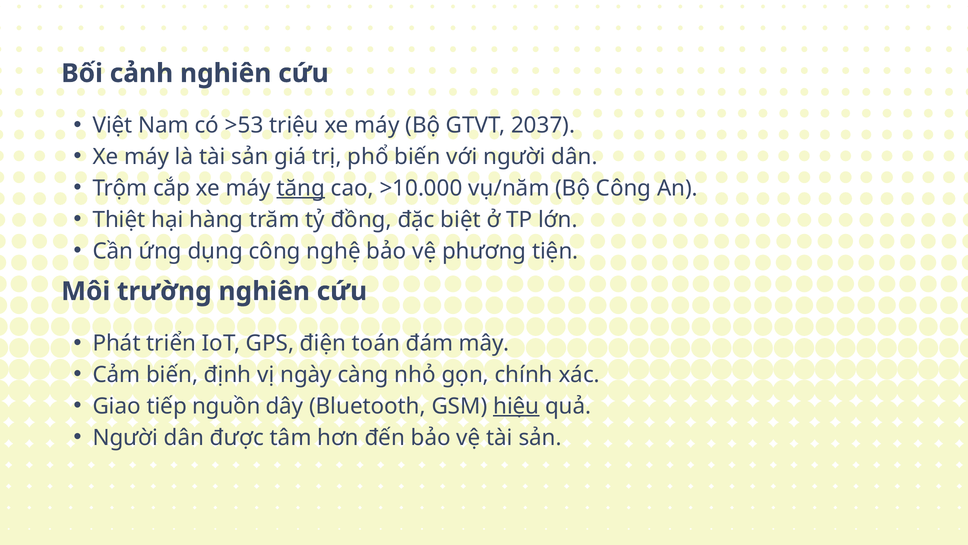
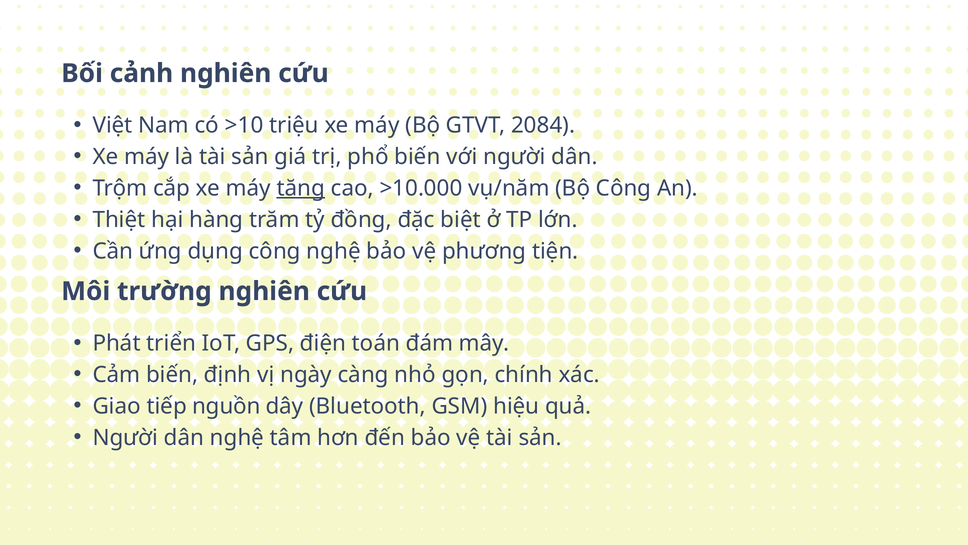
>53: >53 -> >10 (244, 125)
2037: 2037 -> 2084 (543, 125)
hiệu underline: present -> none (516, 406)
dân được: được -> nghệ (237, 437)
